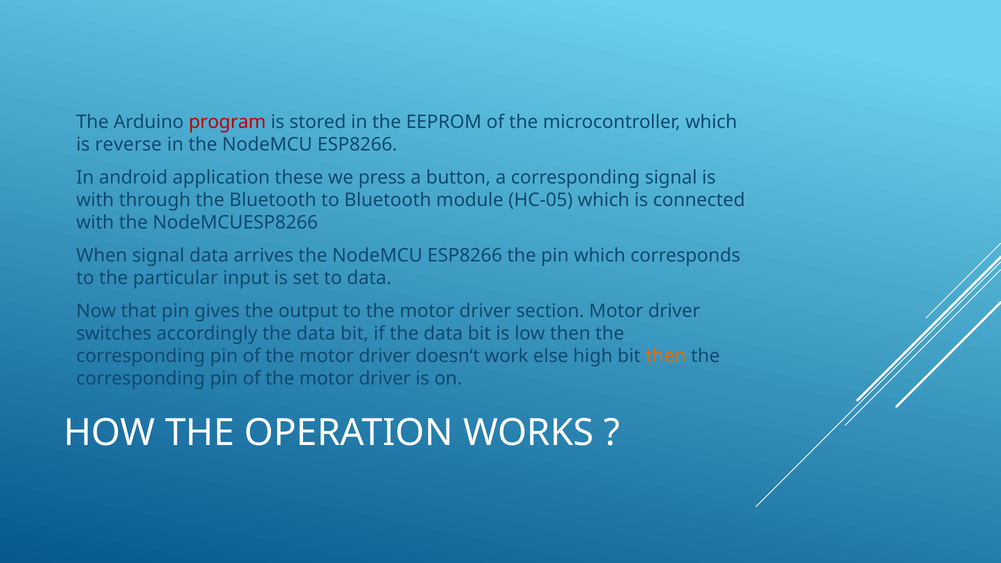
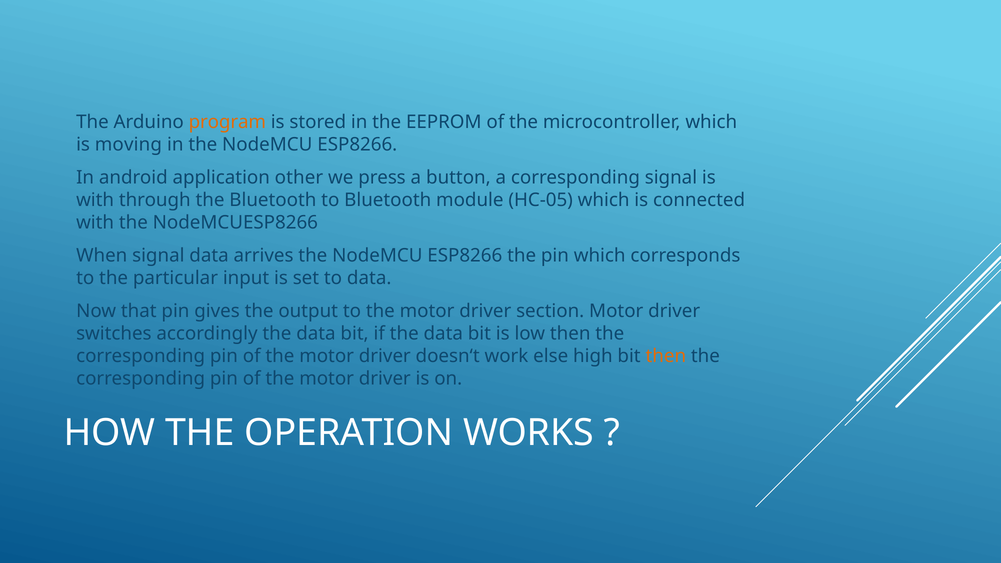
program colour: red -> orange (227, 122)
reverse: reverse -> moving (128, 145)
these: these -> other (299, 178)
